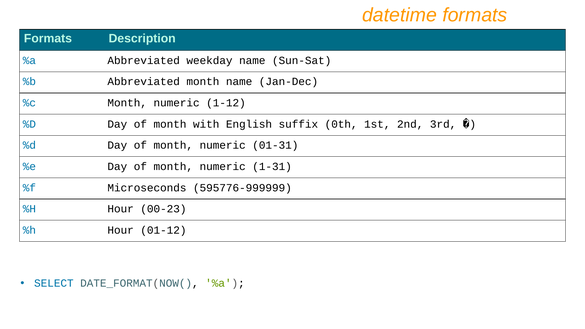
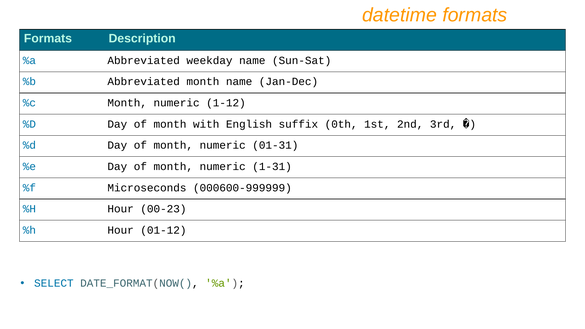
595776-999999: 595776-999999 -> 000600-999999 (242, 188)
